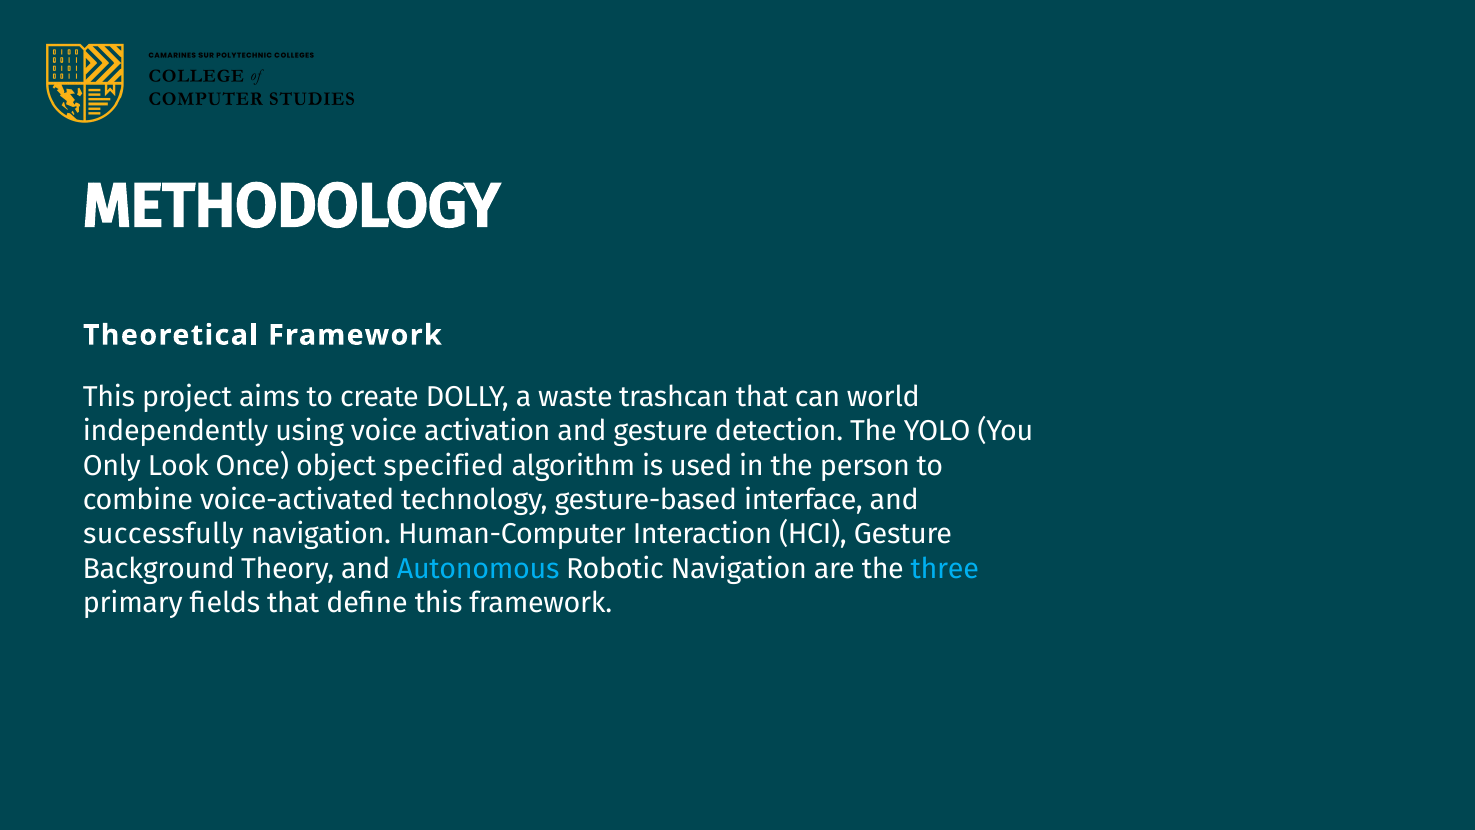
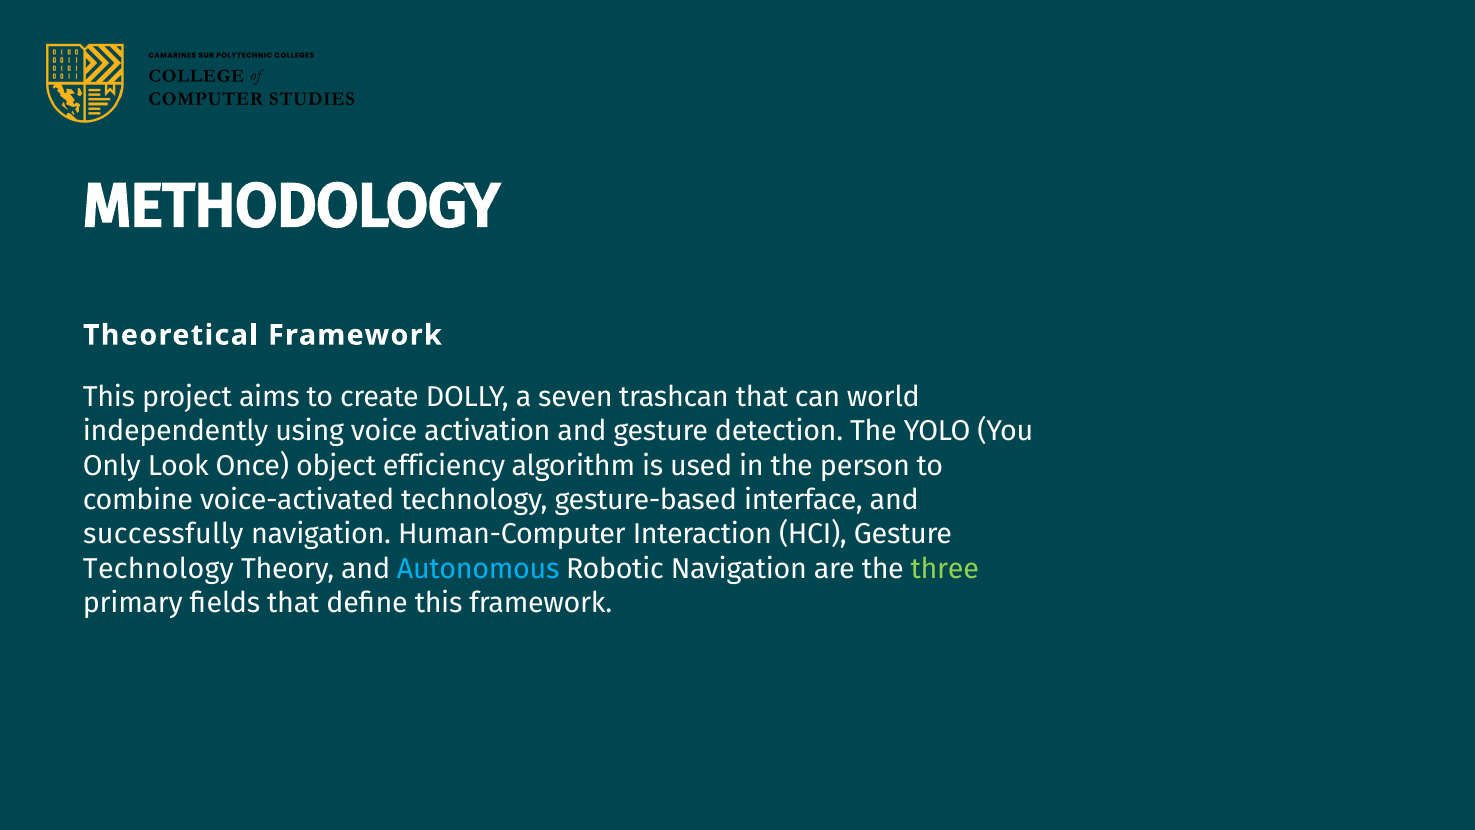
waste: waste -> seven (575, 397)
specified: specified -> efficiency (444, 465)
Background: Background -> Technology (158, 569)
three colour: light blue -> light green (945, 569)
